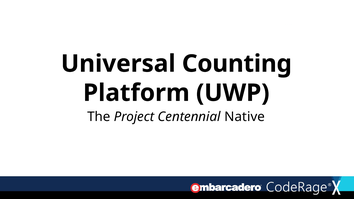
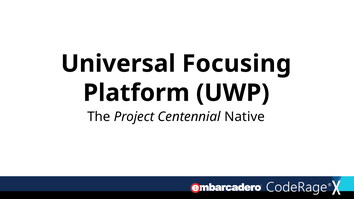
Counting: Counting -> Focusing (237, 64)
